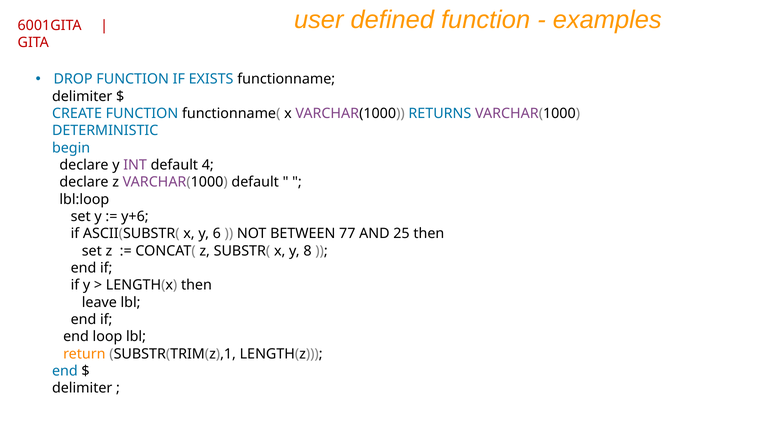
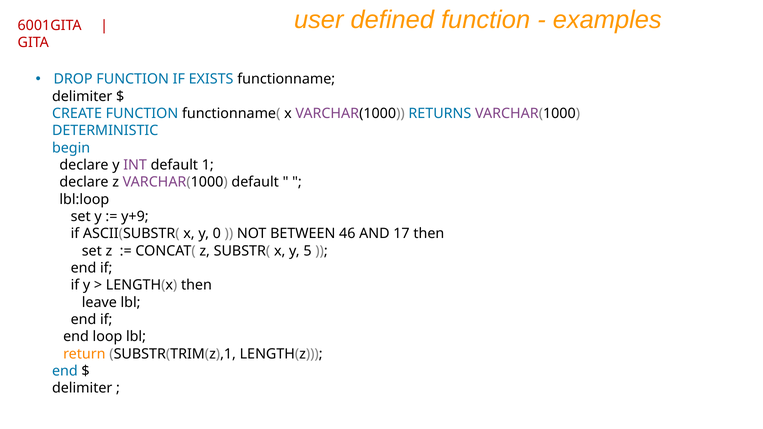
4: 4 -> 1 (208, 165)
y+6: y+6 -> y+9 (135, 217)
6: 6 -> 0 (217, 234)
77: 77 -> 46 (347, 234)
25: 25 -> 17 (401, 234)
8: 8 -> 5 (307, 251)
